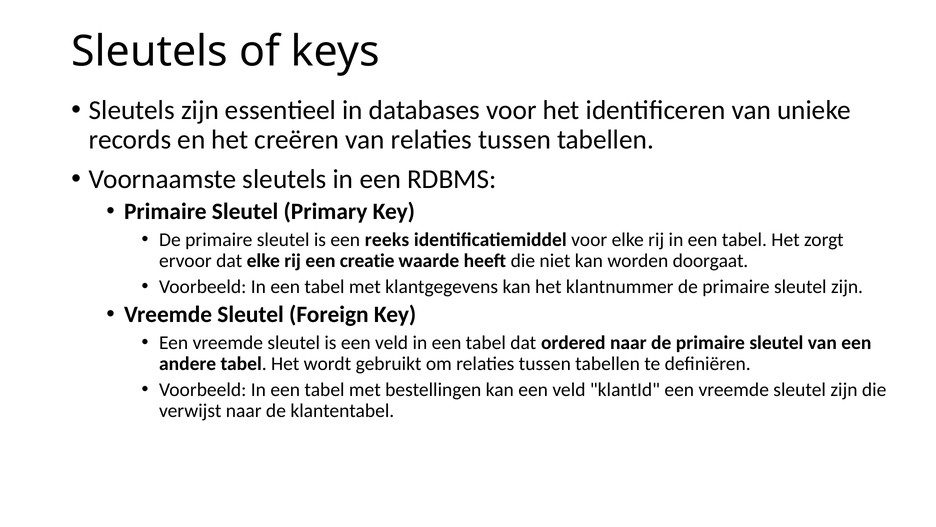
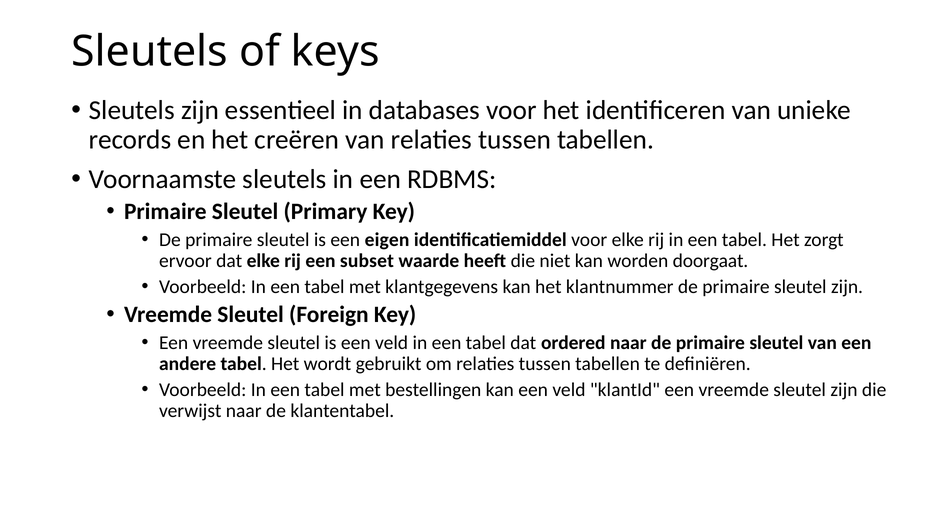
reeks: reeks -> eigen (387, 239)
creatie: creatie -> subset (367, 260)
